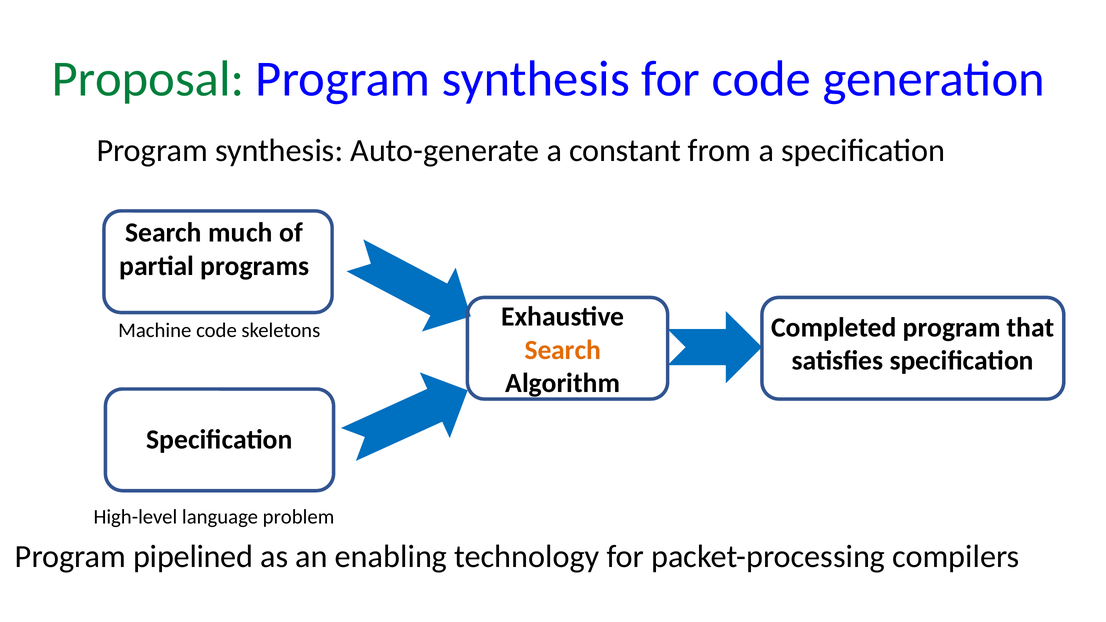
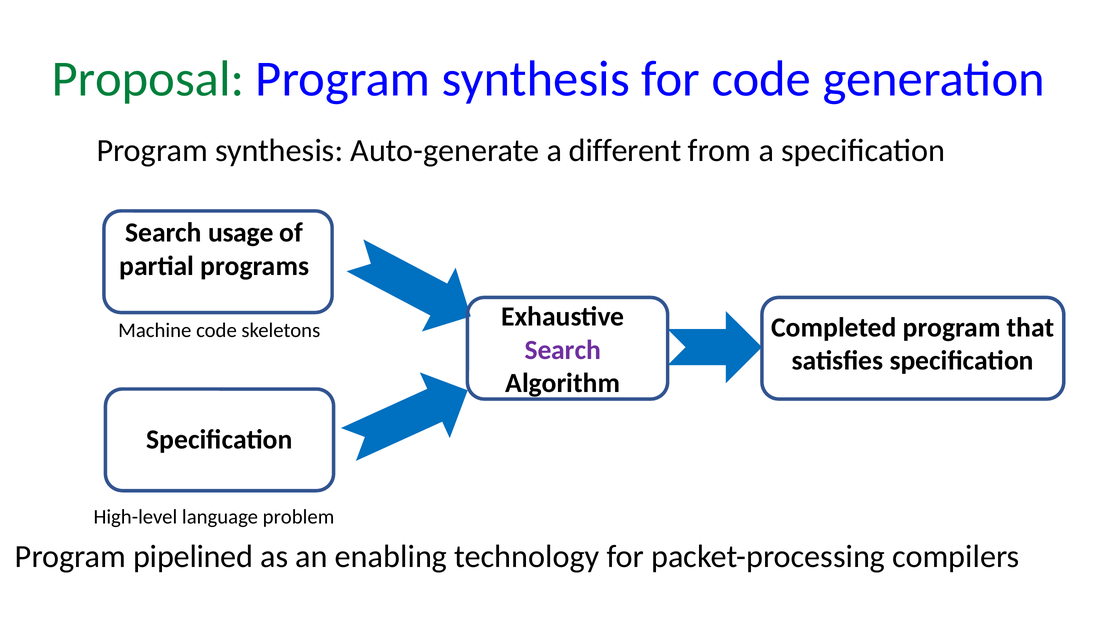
constant: constant -> different (625, 151)
much: much -> usage (241, 233)
Search colour: orange -> purple (563, 350)
